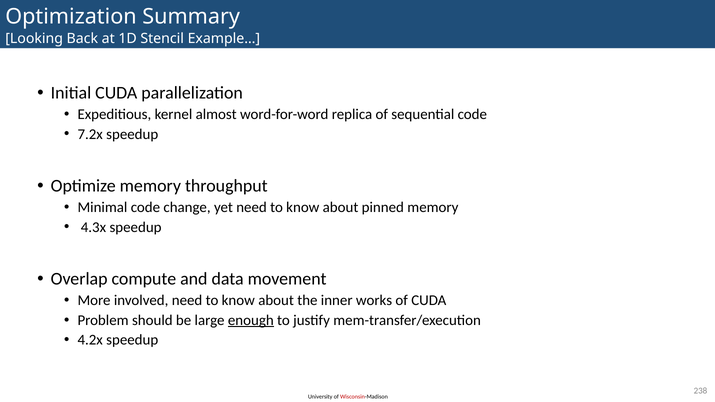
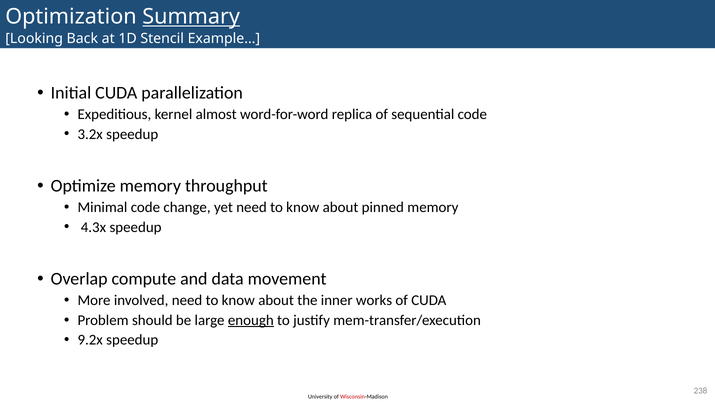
Summary underline: none -> present (191, 17)
7.2x: 7.2x -> 3.2x (90, 134)
4.2x: 4.2x -> 9.2x (90, 340)
